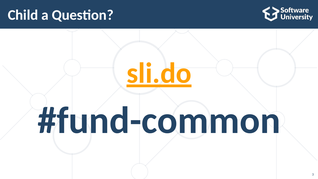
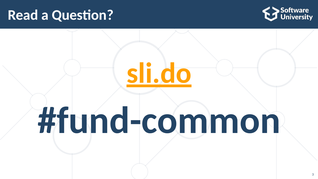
Child: Child -> Read (23, 15)
